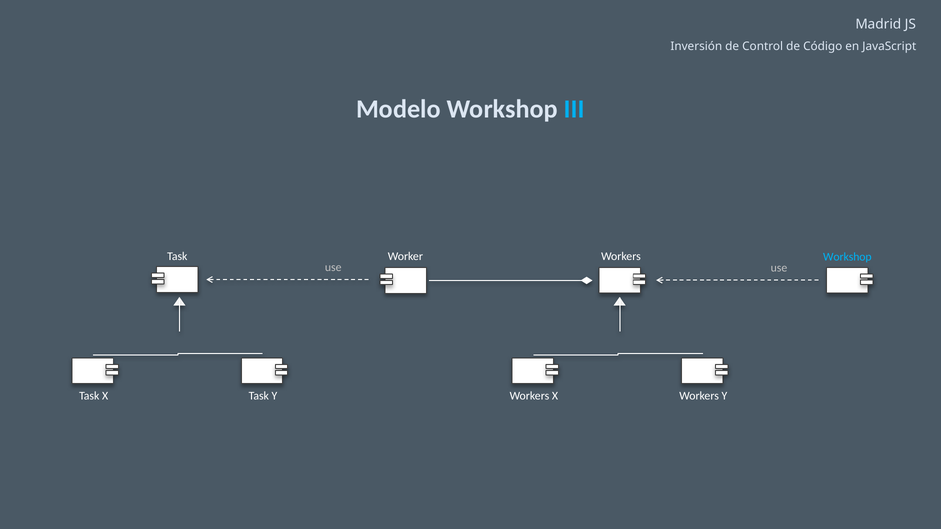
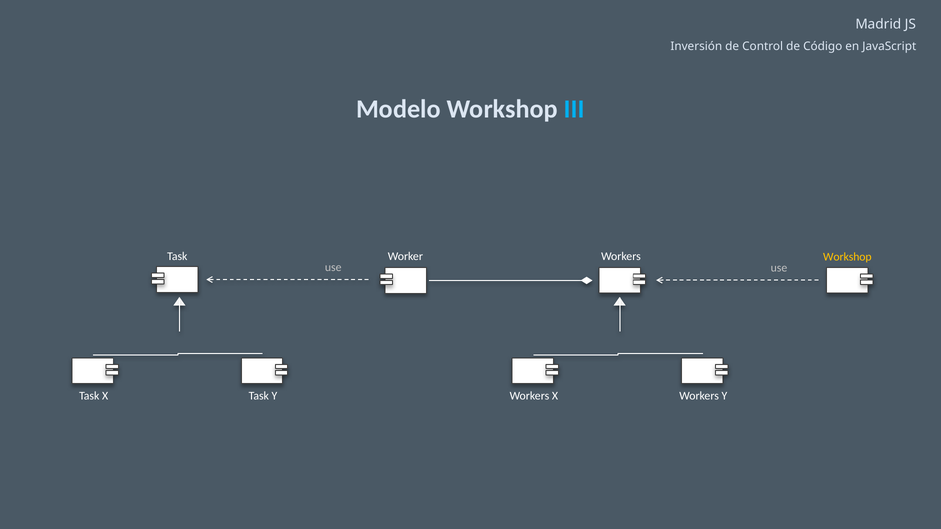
Workshop colour: light blue -> yellow (847, 257)
